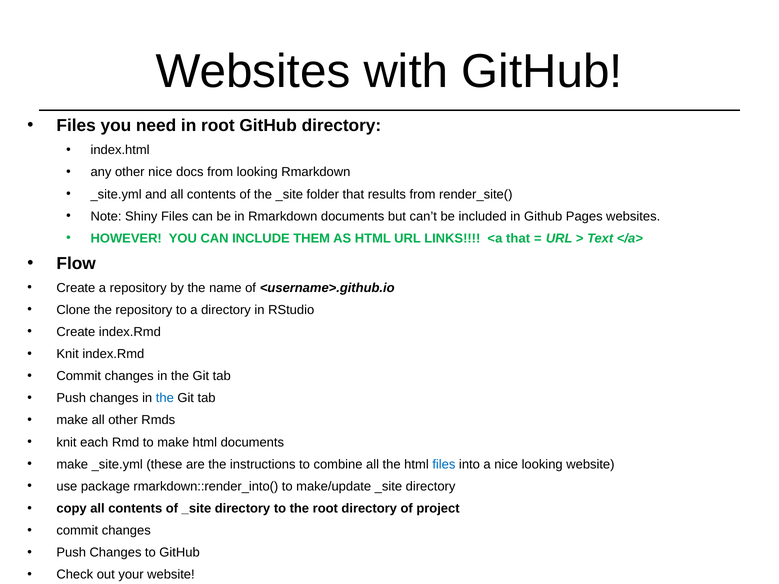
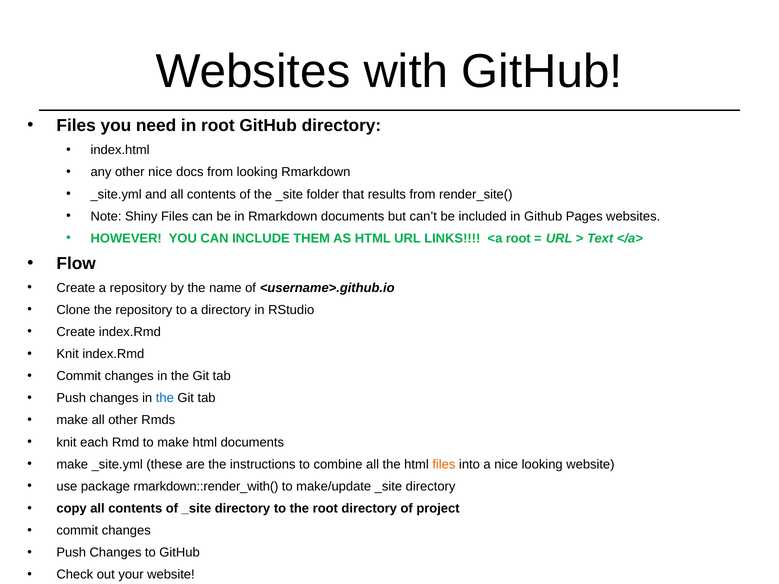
<a that: that -> root (518, 239)
files colour: blue -> orange (444, 465)
rmarkdown::render_into(: rmarkdown::render_into( -> rmarkdown::render_with( (206, 487)
